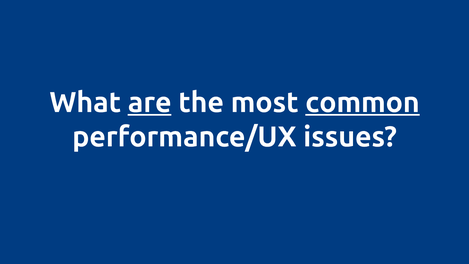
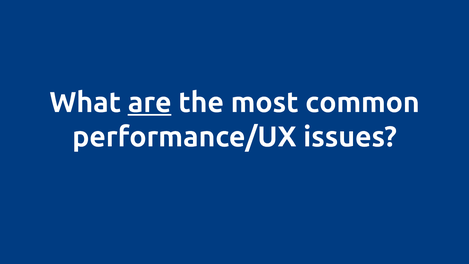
common underline: present -> none (362, 102)
